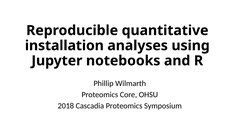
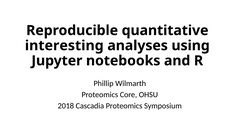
installation: installation -> interesting (64, 46)
